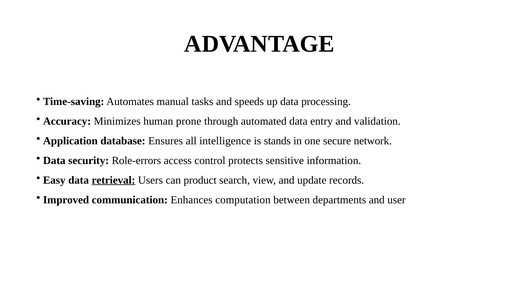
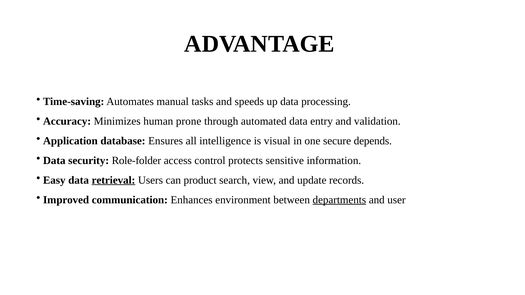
stands: stands -> visual (277, 141)
network: network -> depends (373, 141)
Role-errors: Role-errors -> Role-folder (136, 161)
computation: computation -> environment (243, 200)
departments underline: none -> present (339, 200)
